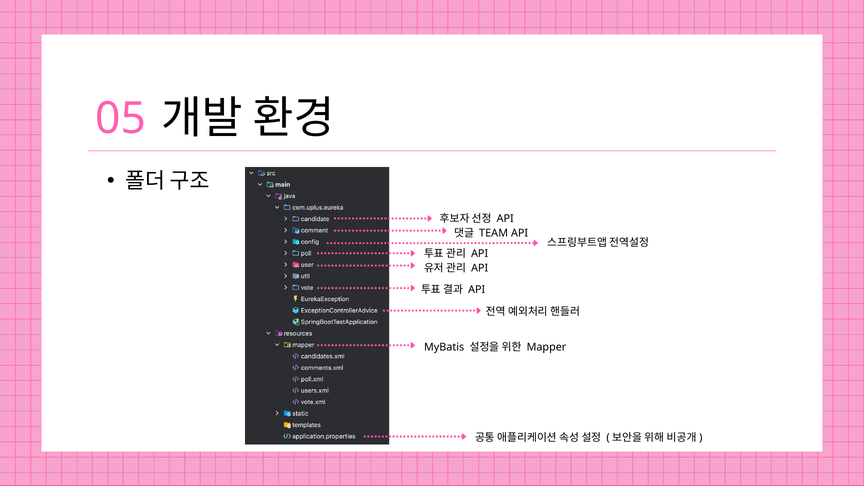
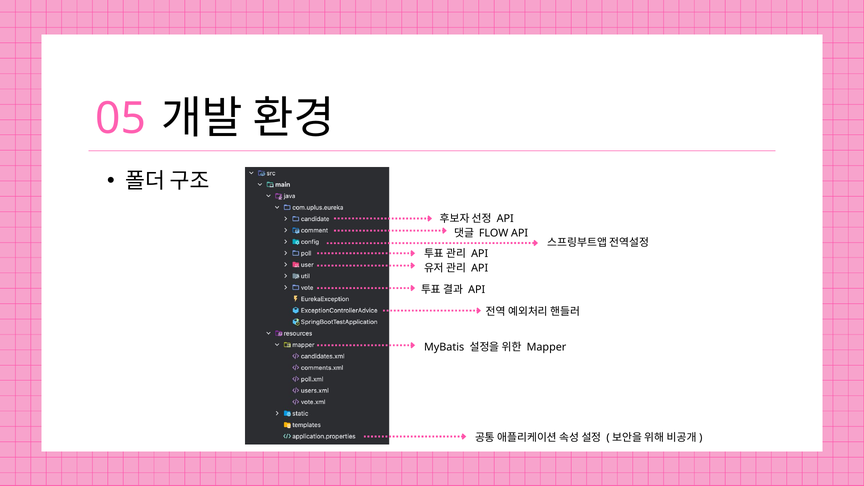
TEAM: TEAM -> FLOW (494, 233)
